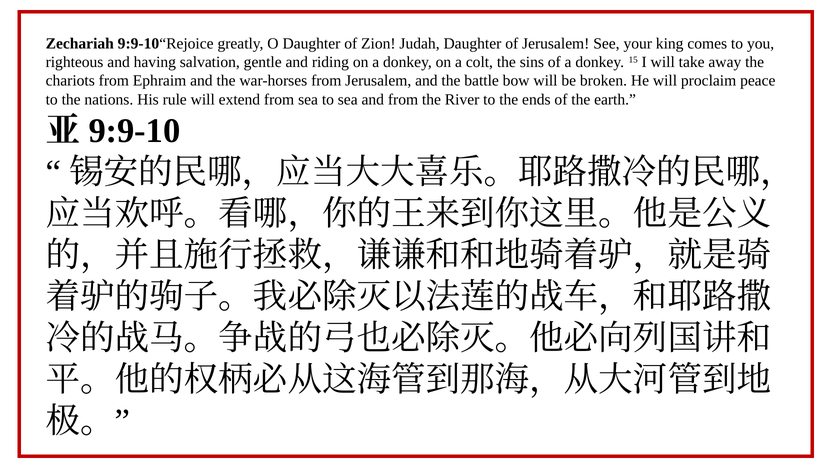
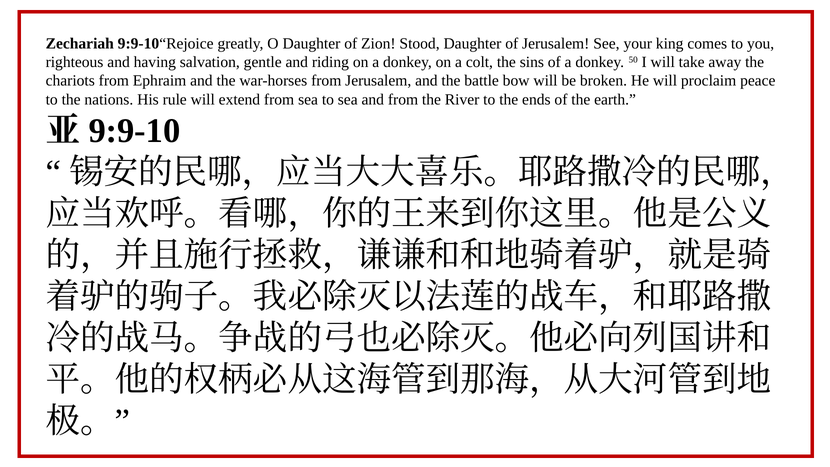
Judah: Judah -> Stood (420, 43)
15: 15 -> 50 (633, 60)
